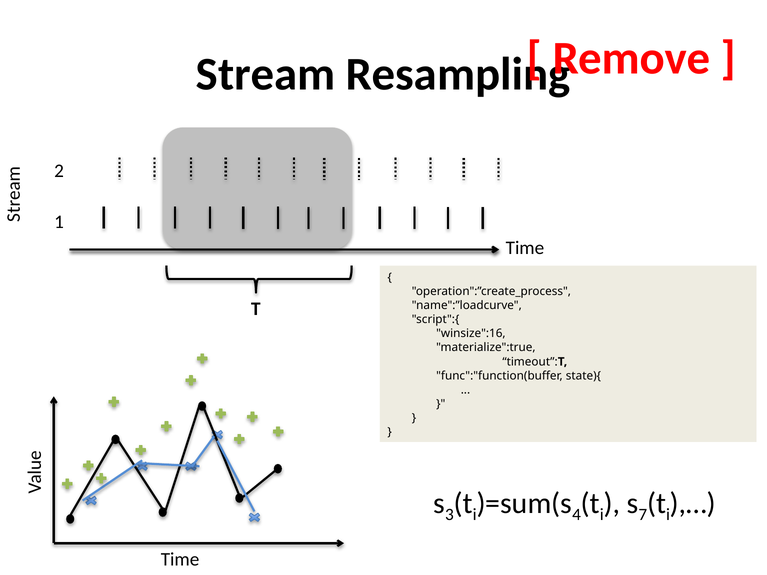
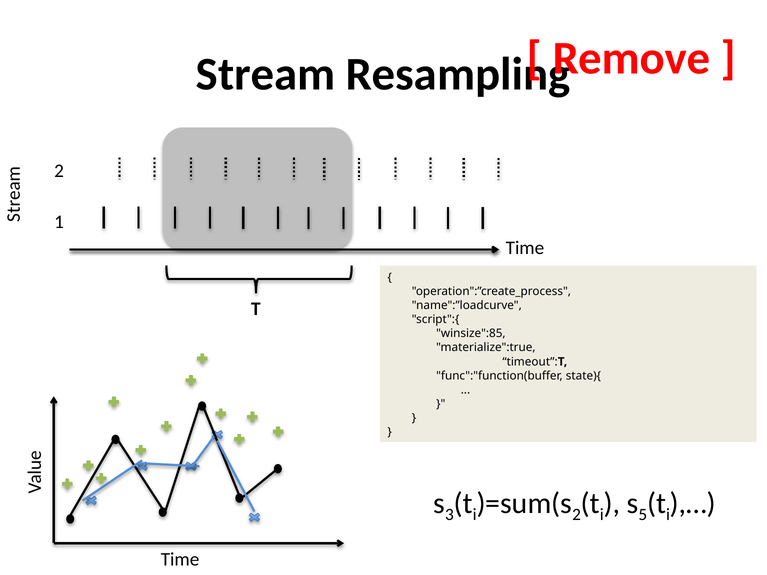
winsize":16: winsize":16 -> winsize":85 (471, 334)
4: 4 -> 2 (577, 515)
7: 7 -> 5 (643, 515)
